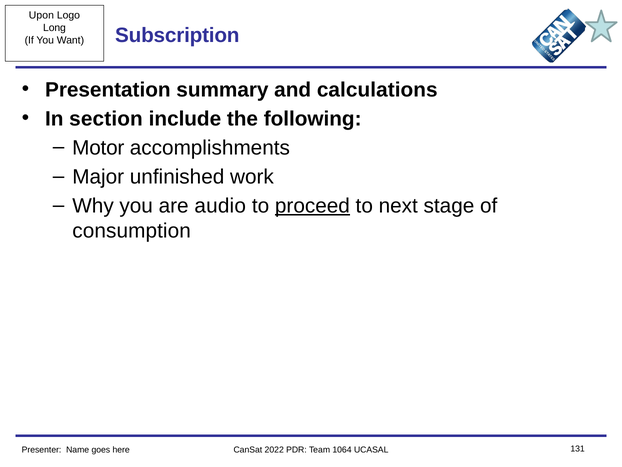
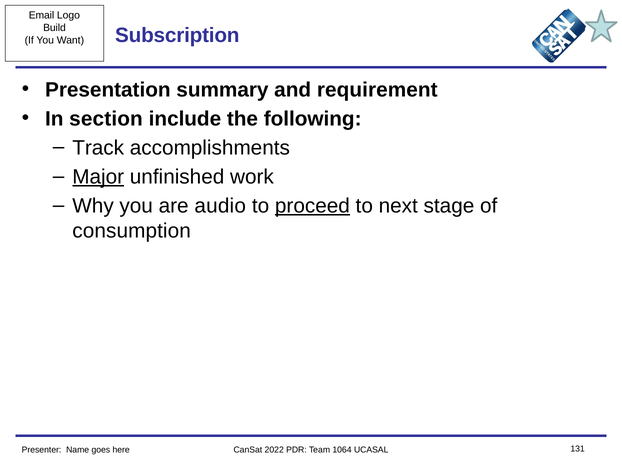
Upon: Upon -> Email (42, 15)
Long: Long -> Build (54, 28)
calculations: calculations -> requirement (377, 90)
Motor: Motor -> Track (98, 148)
Major underline: none -> present (98, 177)
